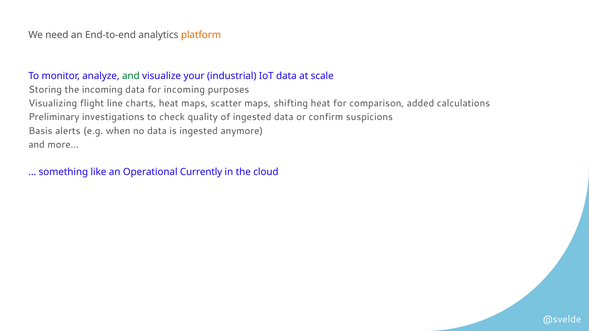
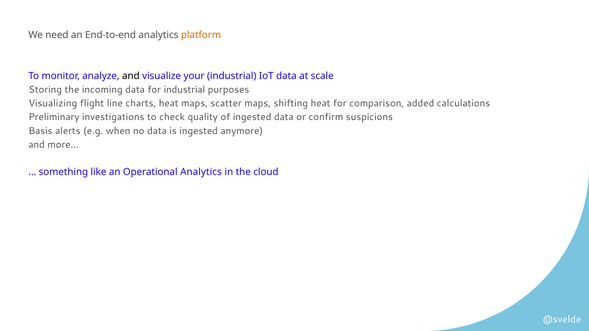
and colour: green -> black (131, 76)
for incoming: incoming -> industrial (184, 90)
Operational Currently: Currently -> Analytics (201, 172)
